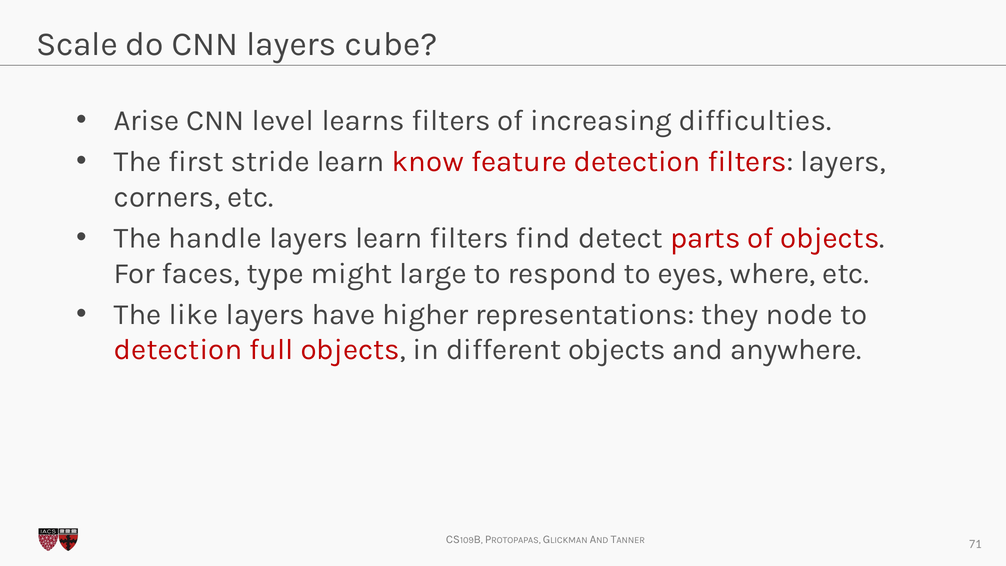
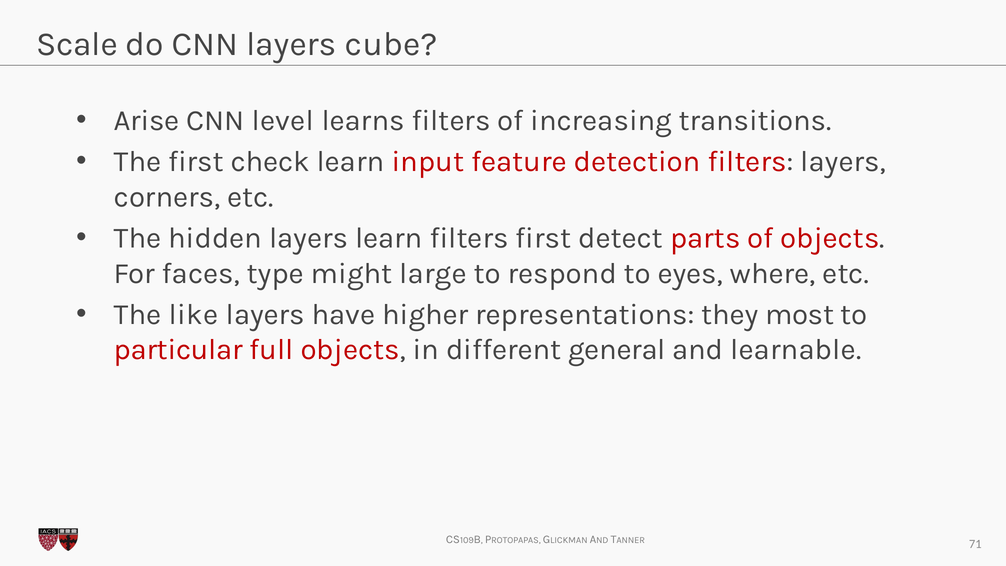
difficulties: difficulties -> transitions (755, 121)
stride: stride -> check (270, 162)
know: know -> input (428, 162)
handle: handle -> hidden (215, 238)
filters find: find -> first (543, 238)
node: node -> most (800, 314)
detection: detection -> particular (178, 350)
different objects: objects -> general (617, 350)
anywhere: anywhere -> learnable (796, 350)
